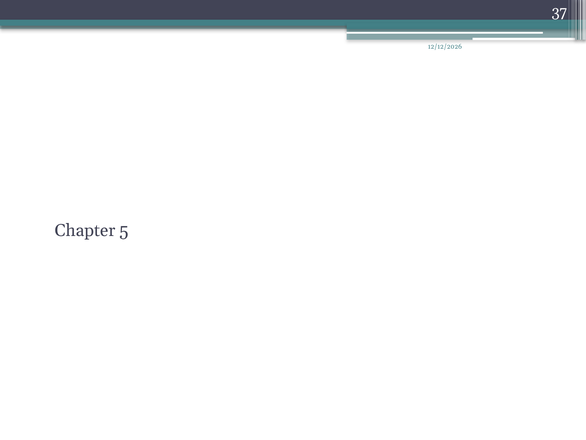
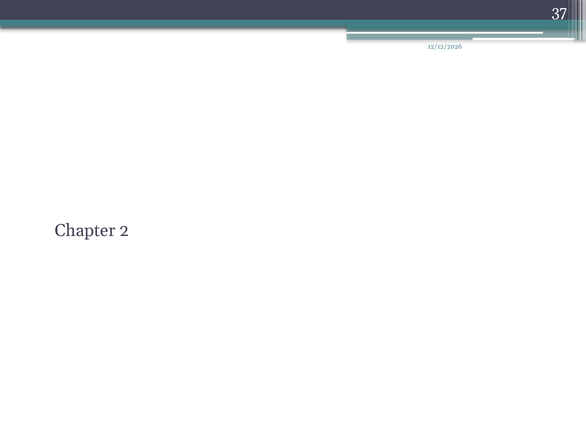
5: 5 -> 2 (124, 230)
